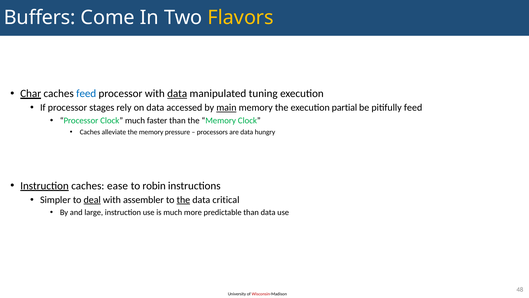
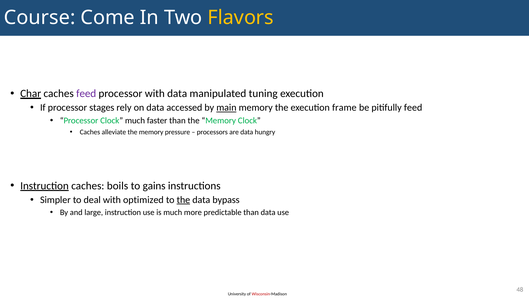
Buffers: Buffers -> Course (40, 18)
feed colour: blue -> purple (86, 93)
data underline: present -> none (177, 93)
partial: partial -> frame (344, 108)
ease: ease -> boils (118, 185)
robin: robin -> gains (154, 185)
deal underline: present -> none (92, 200)
assembler: assembler -> optimized (143, 200)
critical: critical -> bypass (226, 200)
